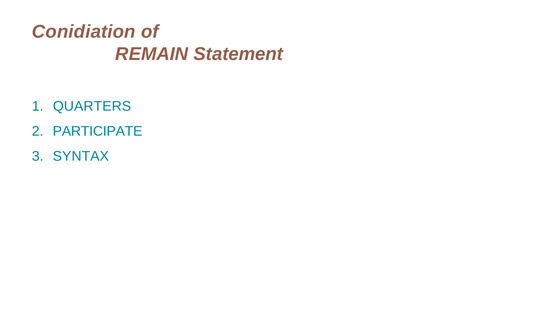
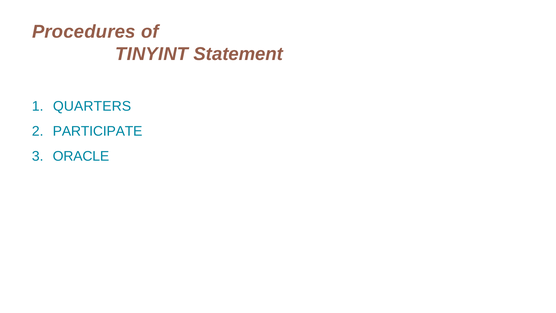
Conidiation: Conidiation -> Procedures (84, 32)
REMAIN: REMAIN -> TINYINT (152, 54)
SYNTAX: SYNTAX -> ORACLE (81, 156)
